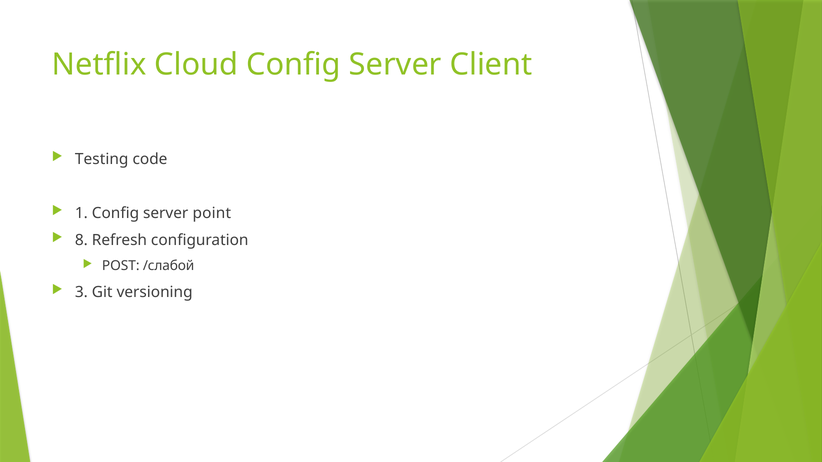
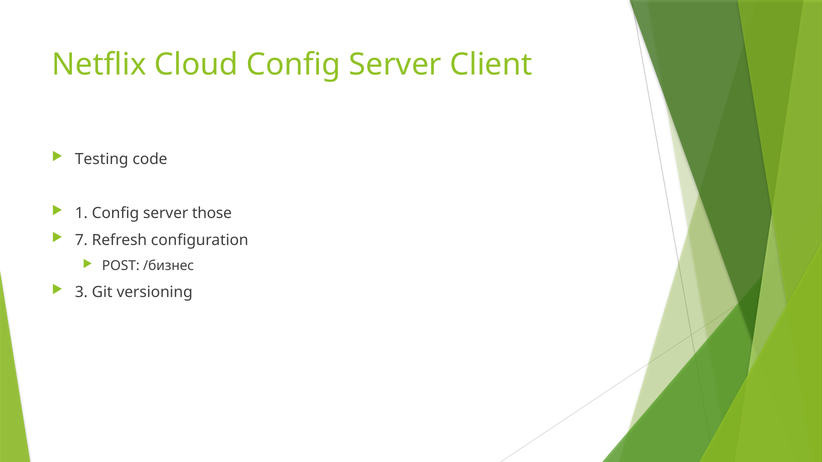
point: point -> those (212, 213)
8: 8 -> 7 (81, 240)
/слабой: /слабой -> /бизнес (169, 266)
